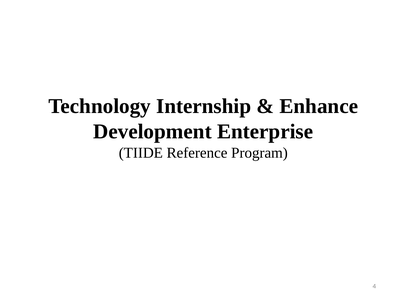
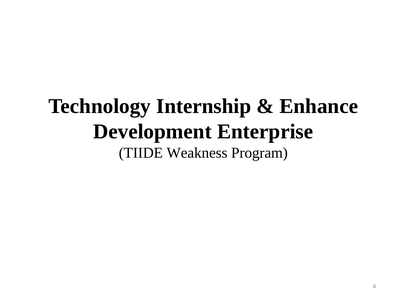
Reference: Reference -> Weakness (197, 153)
